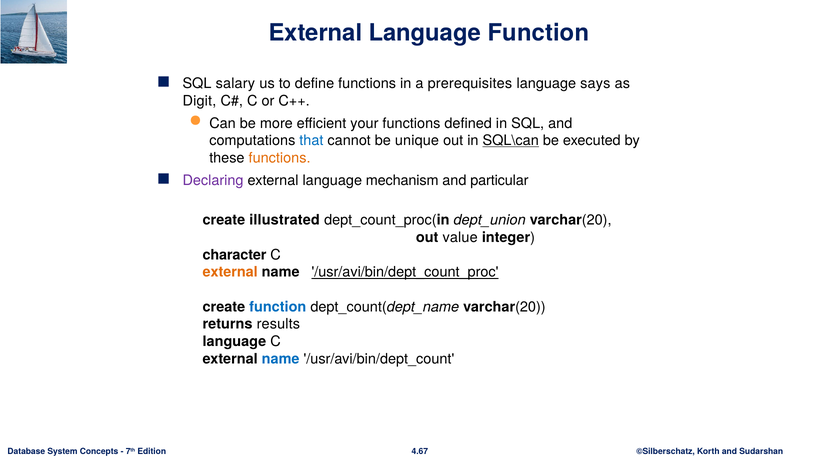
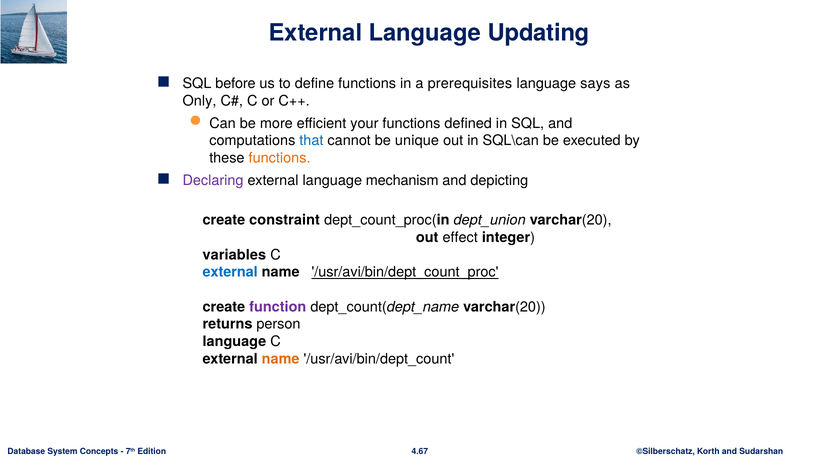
Language Function: Function -> Updating (539, 33)
salary: salary -> before (235, 83)
Digit: Digit -> Only (199, 101)
SQL\can underline: present -> none (511, 141)
particular: particular -> depicting (499, 180)
illustrated: illustrated -> constraint (285, 220)
value: value -> effect (460, 237)
character: character -> variables (234, 255)
external colour: orange -> blue (230, 272)
function colour: blue -> purple (278, 307)
results: results -> person (278, 324)
name colour: blue -> orange (281, 359)
